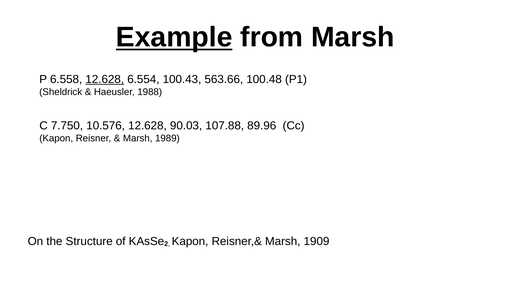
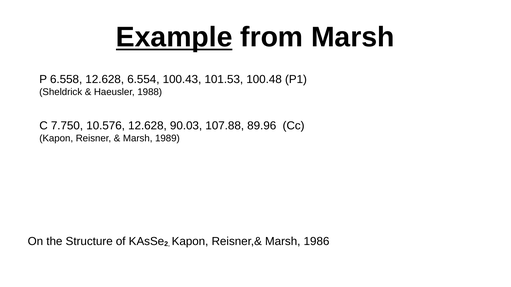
12.628 underline: present -> none (105, 80)
563.66: 563.66 -> 101.53 (224, 80)
1909: 1909 -> 1986 (317, 242)
